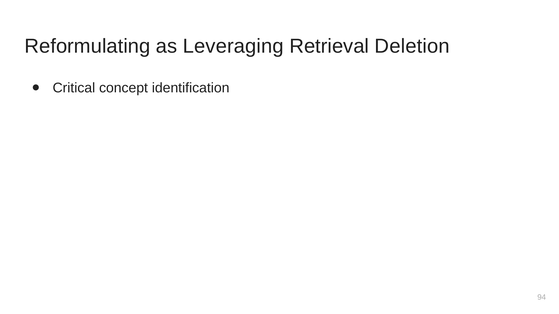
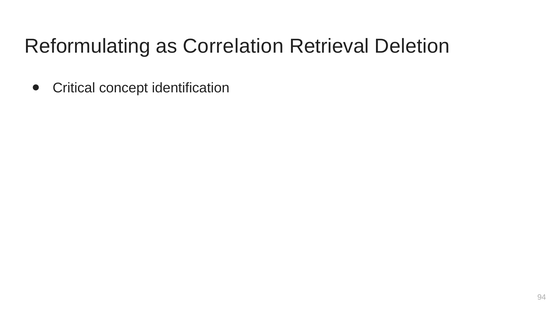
Leveraging: Leveraging -> Correlation (233, 46)
